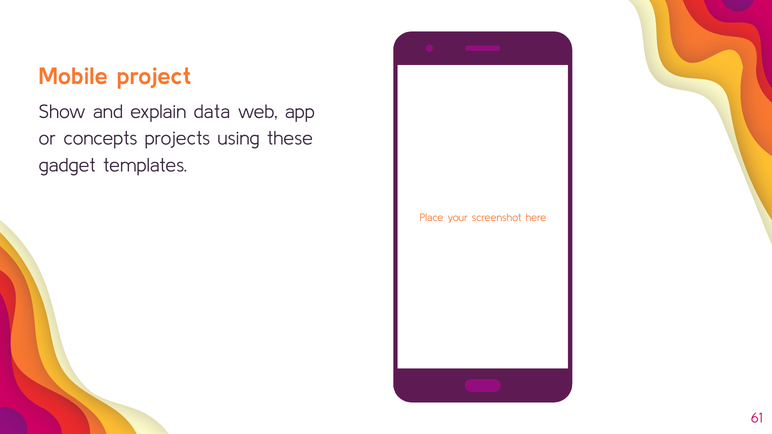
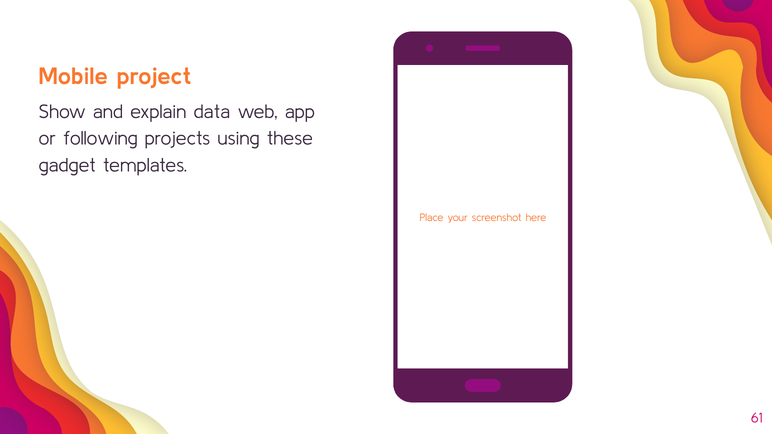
concepts: concepts -> following (100, 139)
